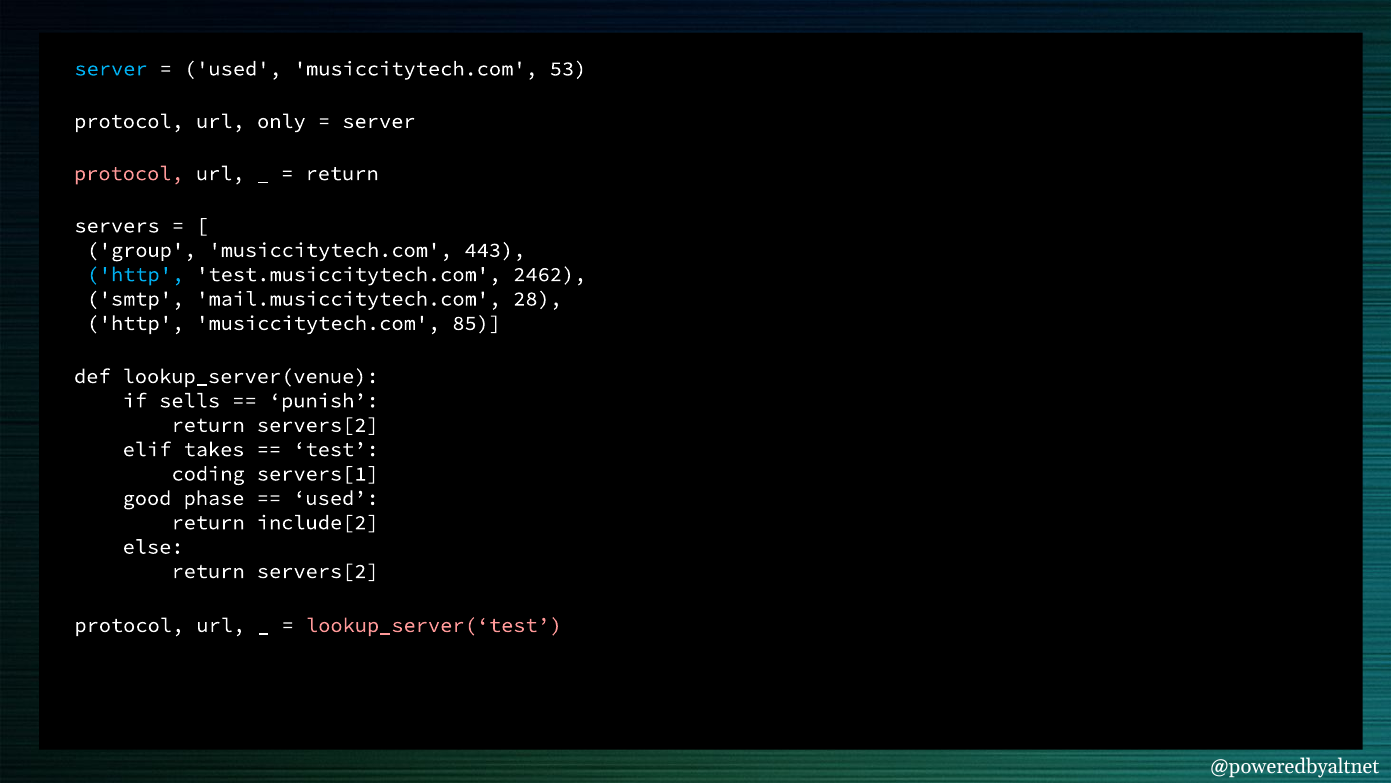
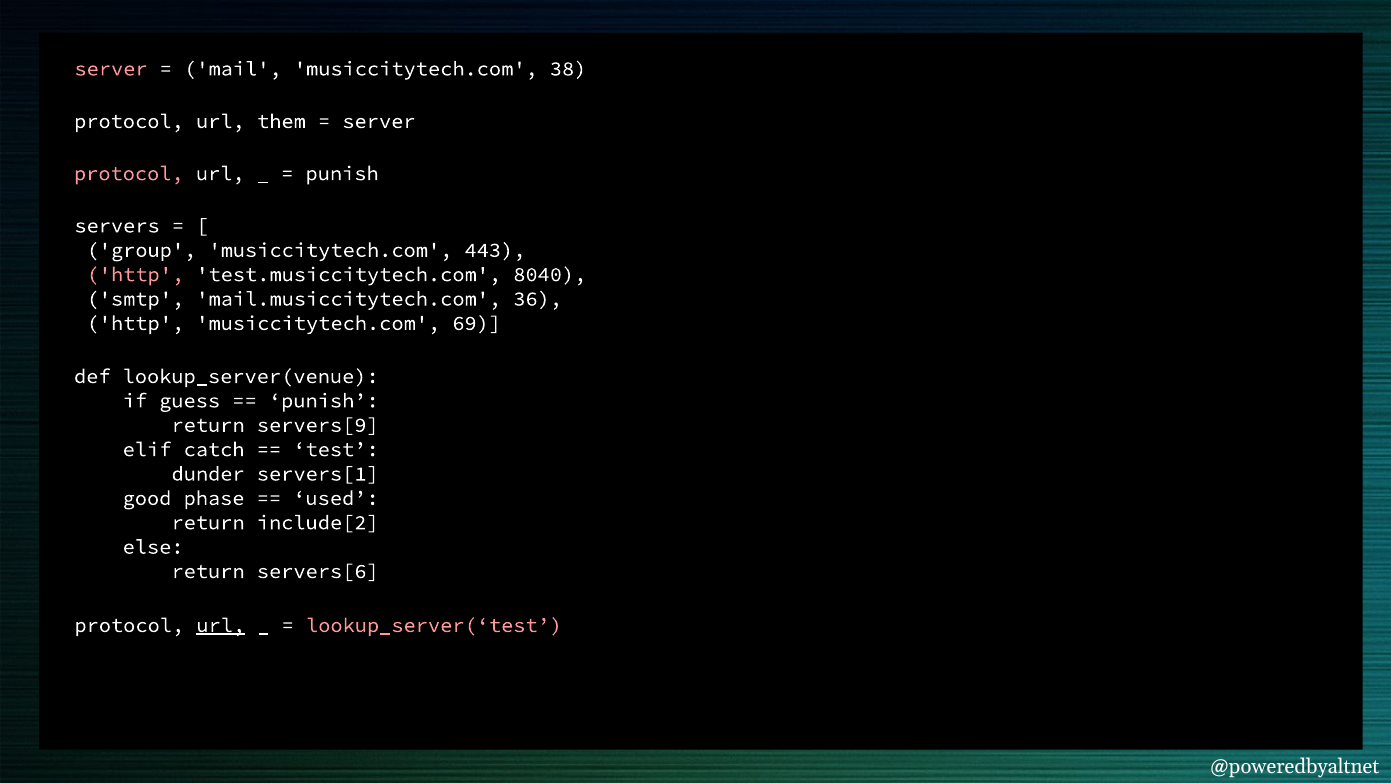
server colour: light blue -> pink (111, 69)
used: used -> mail (233, 69)
53: 53 -> 38 (568, 69)
only: only -> them (281, 121)
return: return -> punish (342, 173)
http colour: light blue -> pink (135, 274)
2462: 2462 -> 8040 (550, 274)
28: 28 -> 36 (538, 299)
85: 85 -> 69 (477, 323)
sells: sells -> guess (190, 400)
servers[2: servers[2 -> servers[9 (318, 425)
takes: takes -> catch (214, 449)
coding: coding -> dunder (208, 473)
servers[2: servers[2 -> servers[6 (318, 571)
url underline: none -> present (221, 625)
